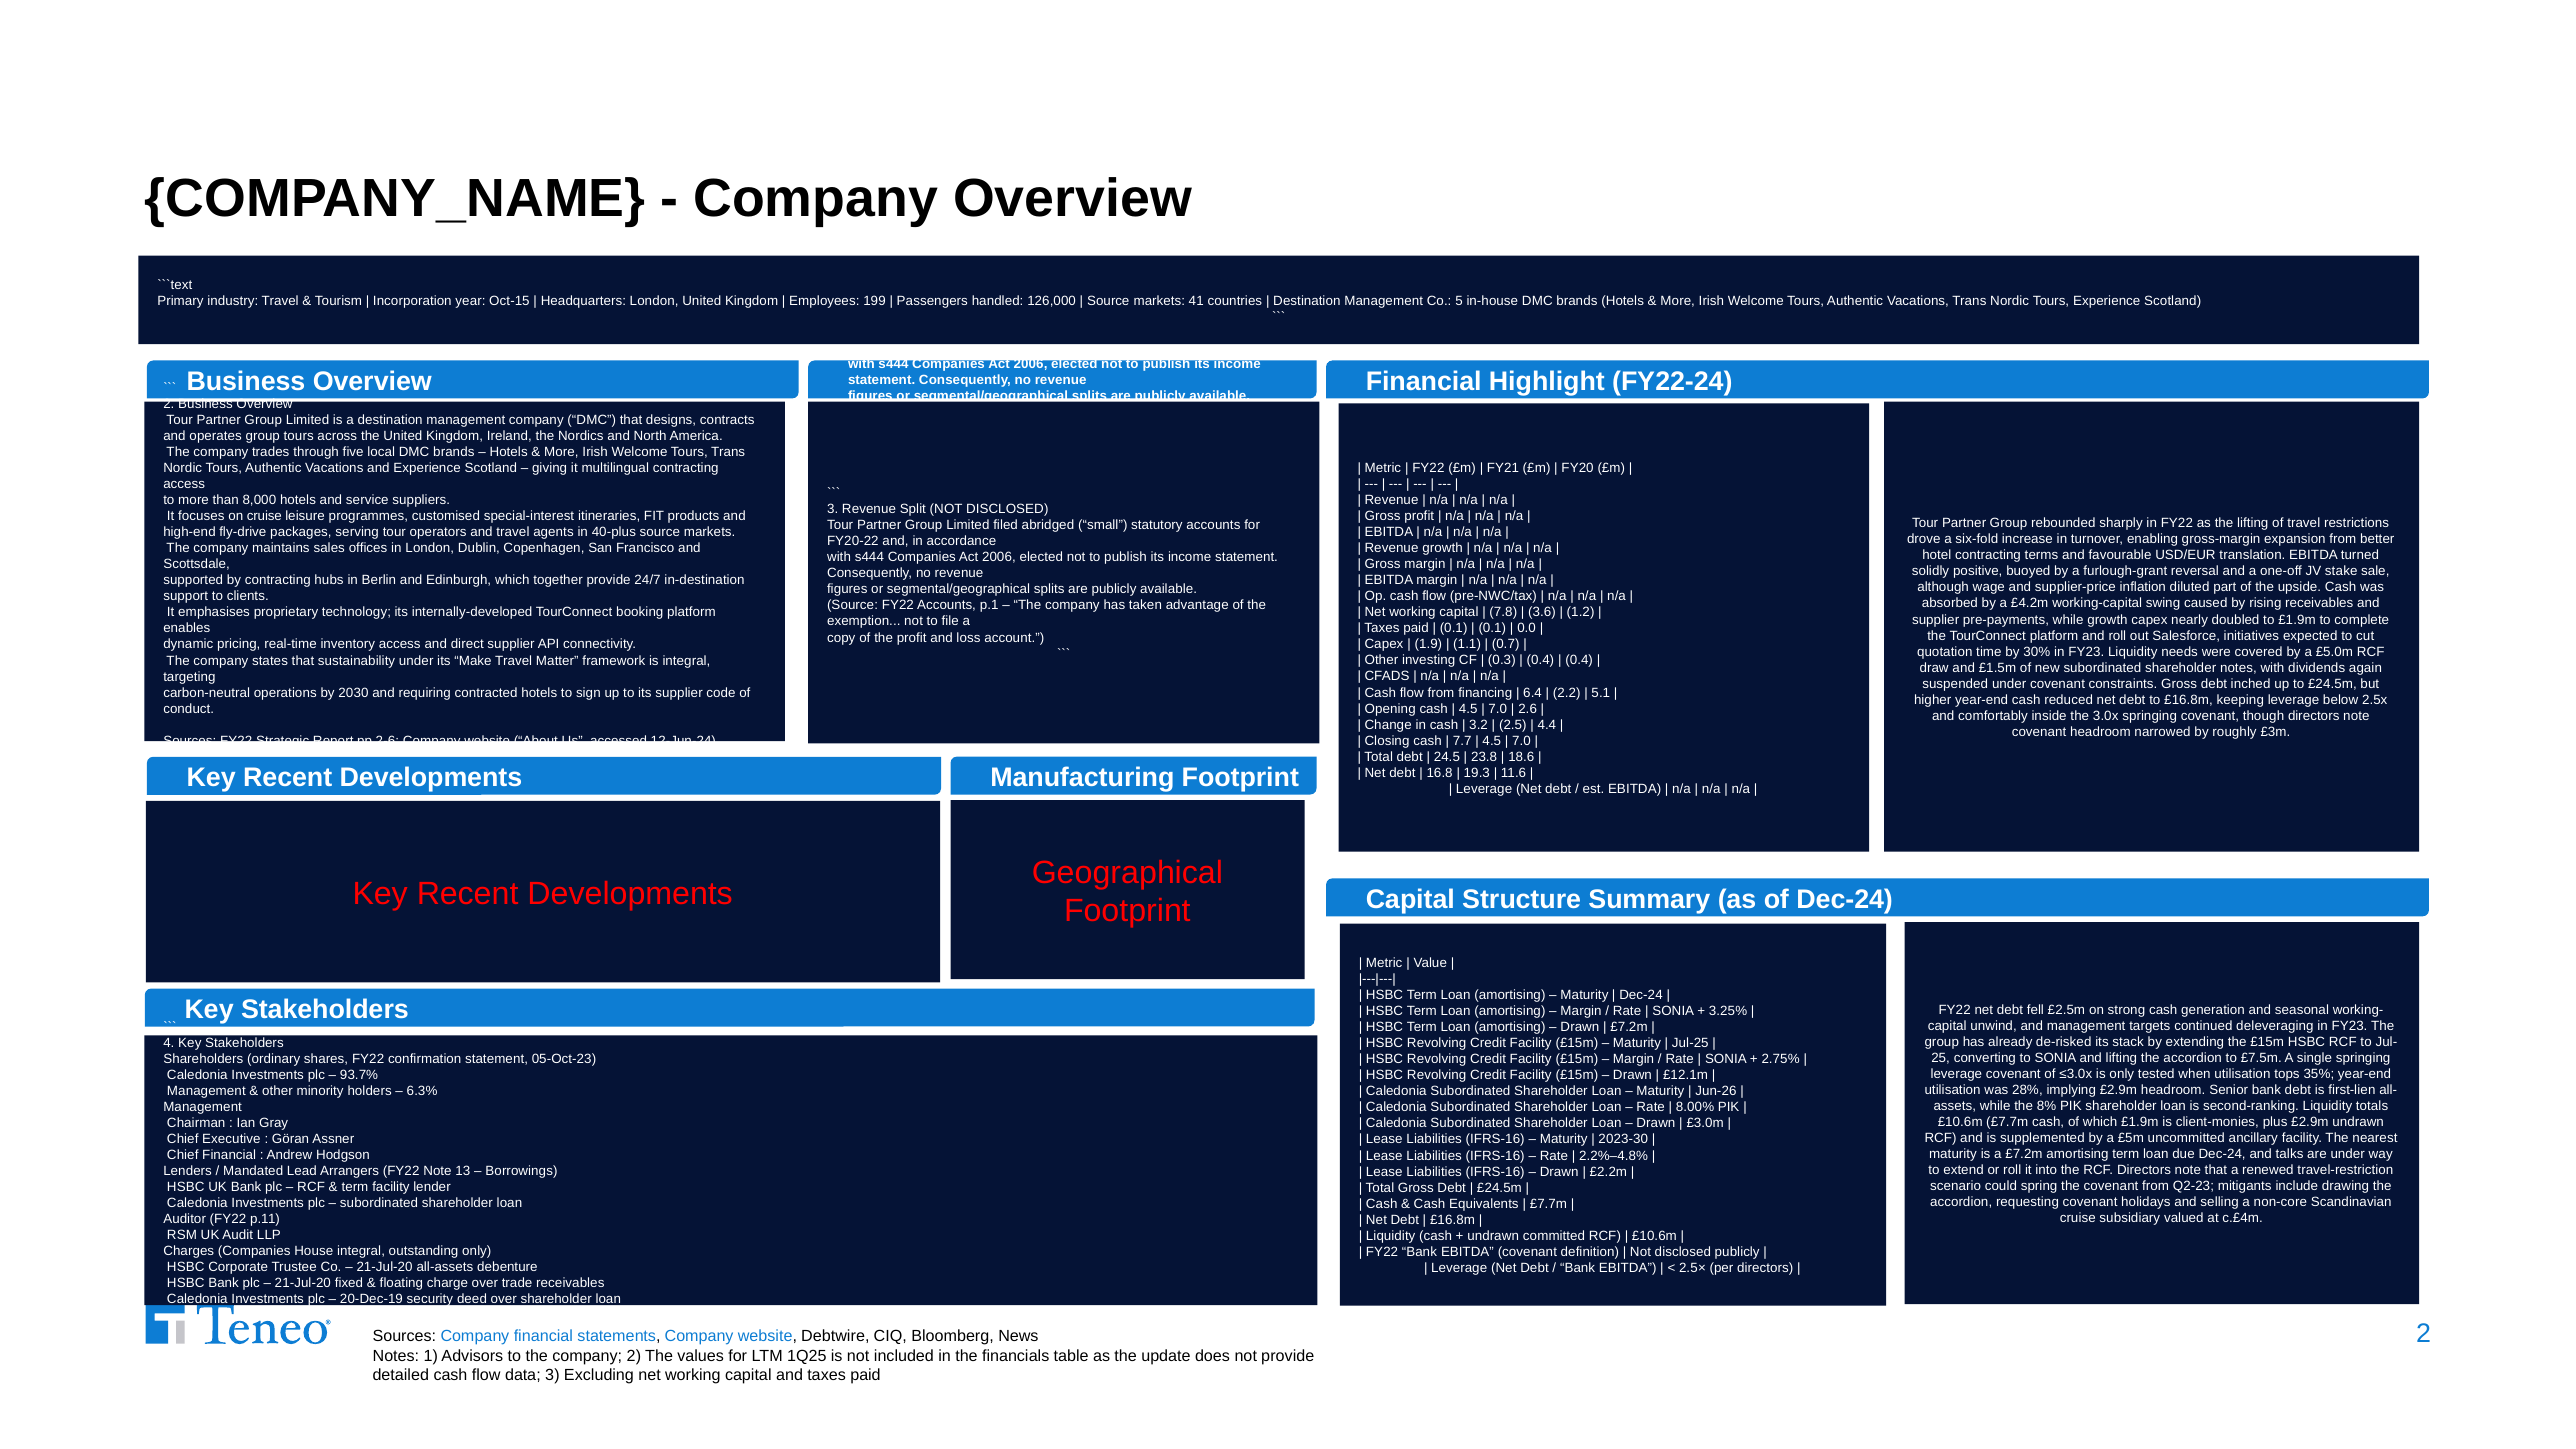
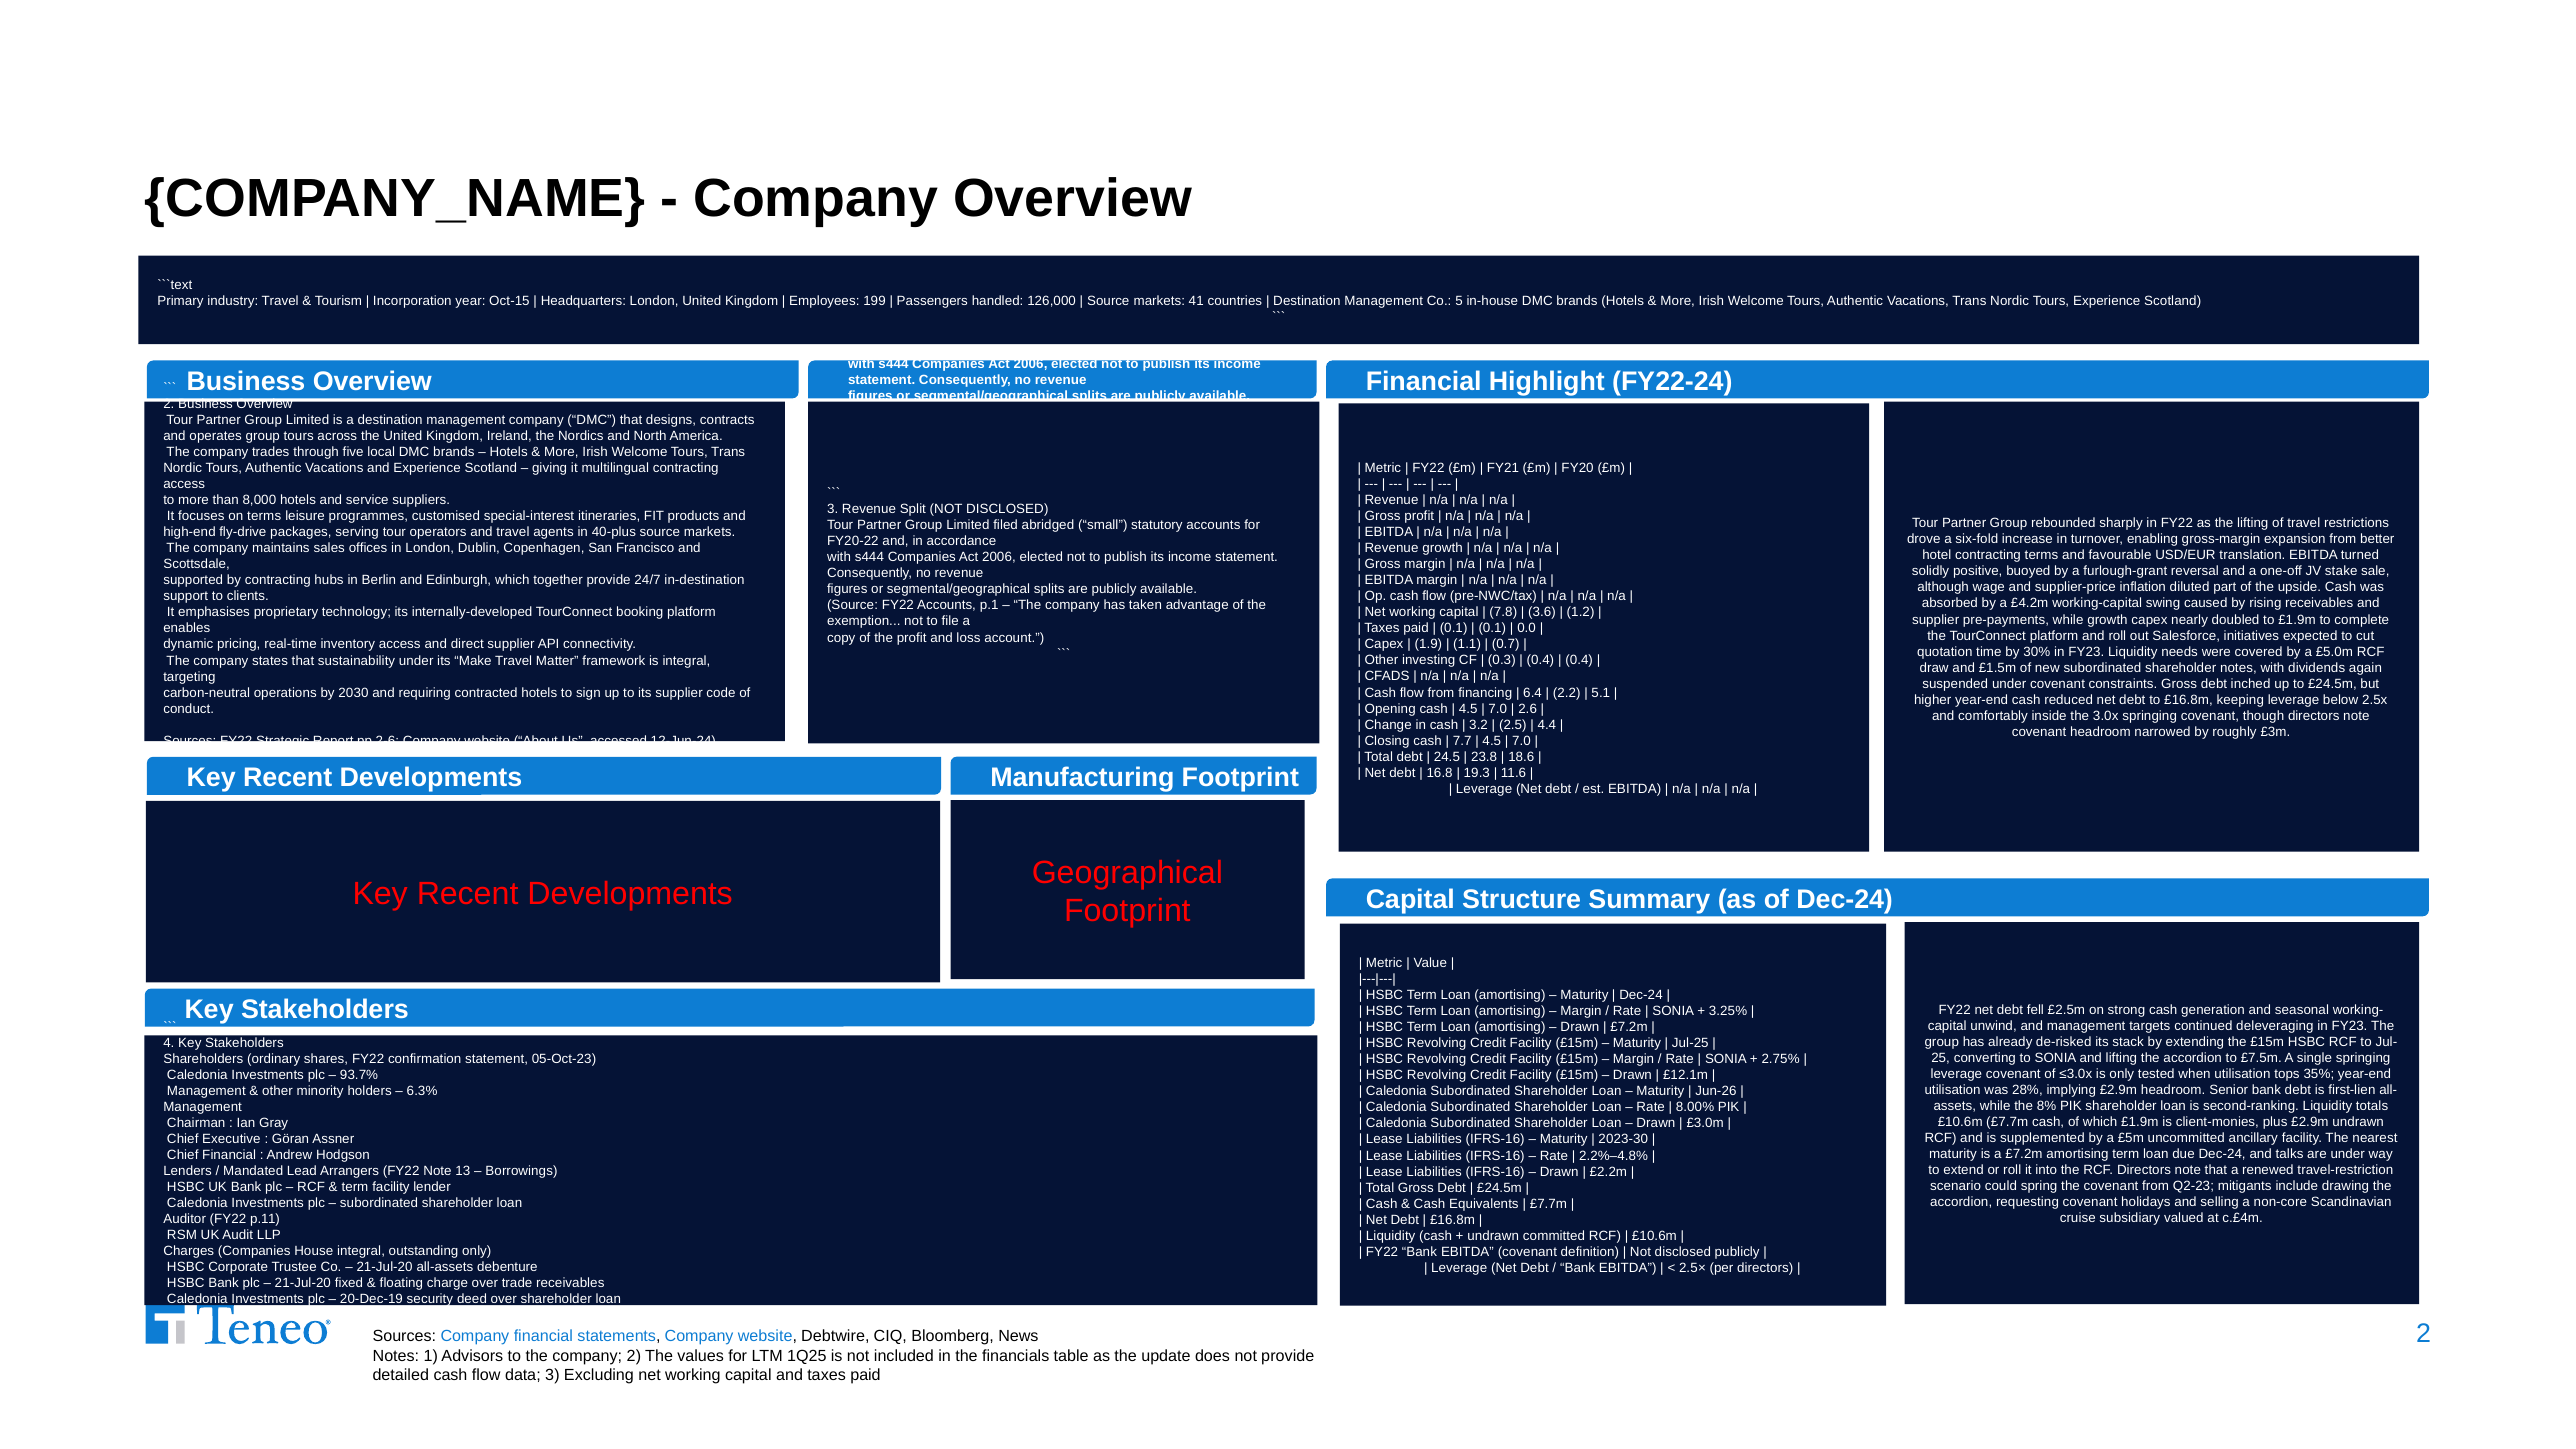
on cruise: cruise -> terms (264, 516)
